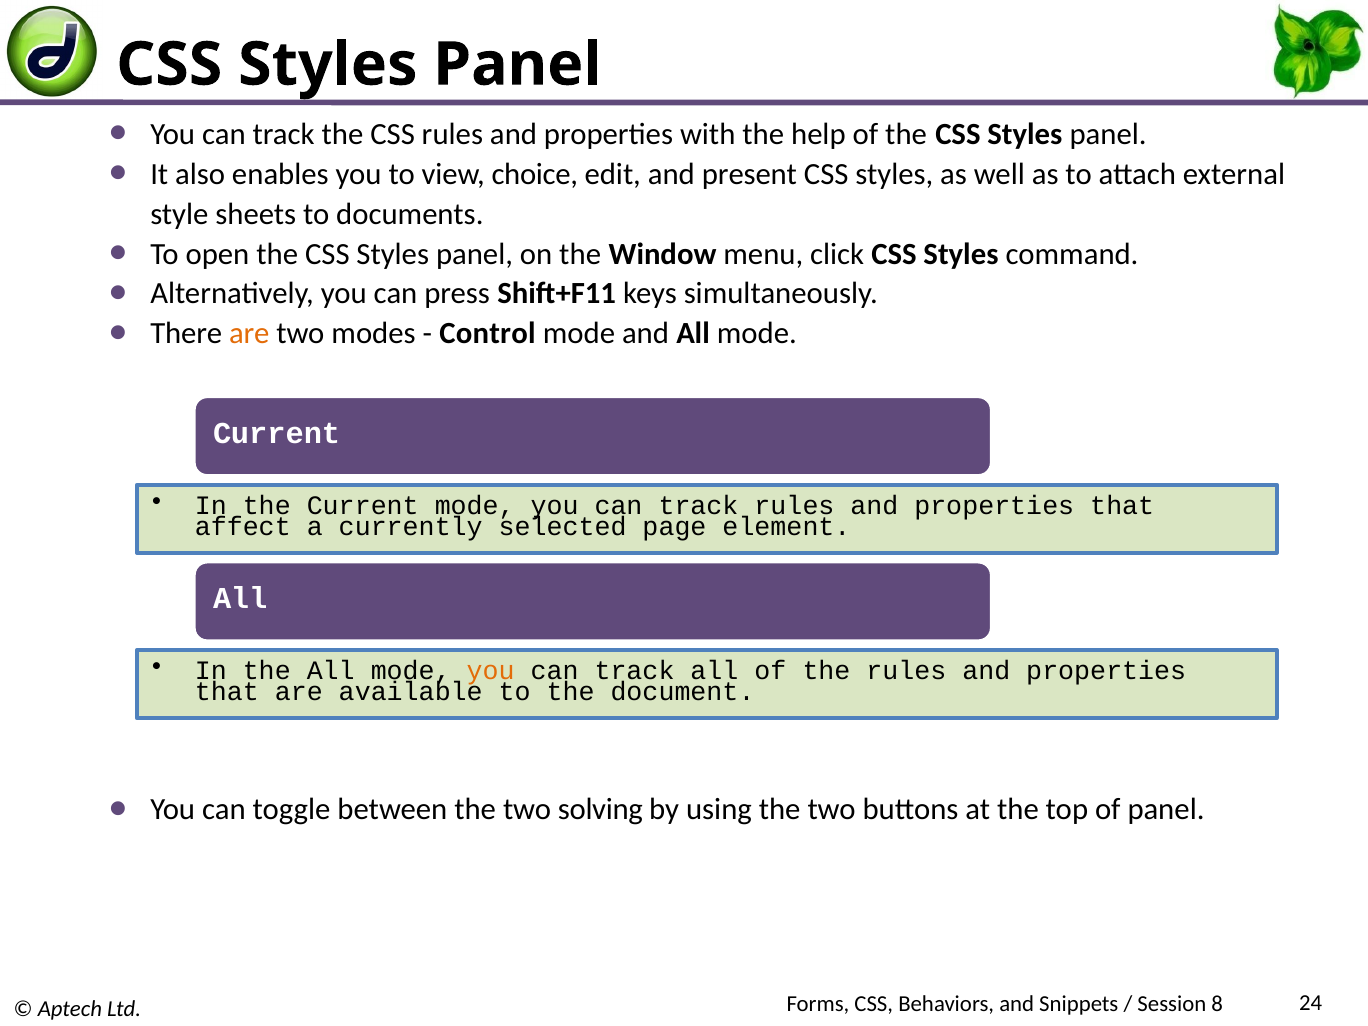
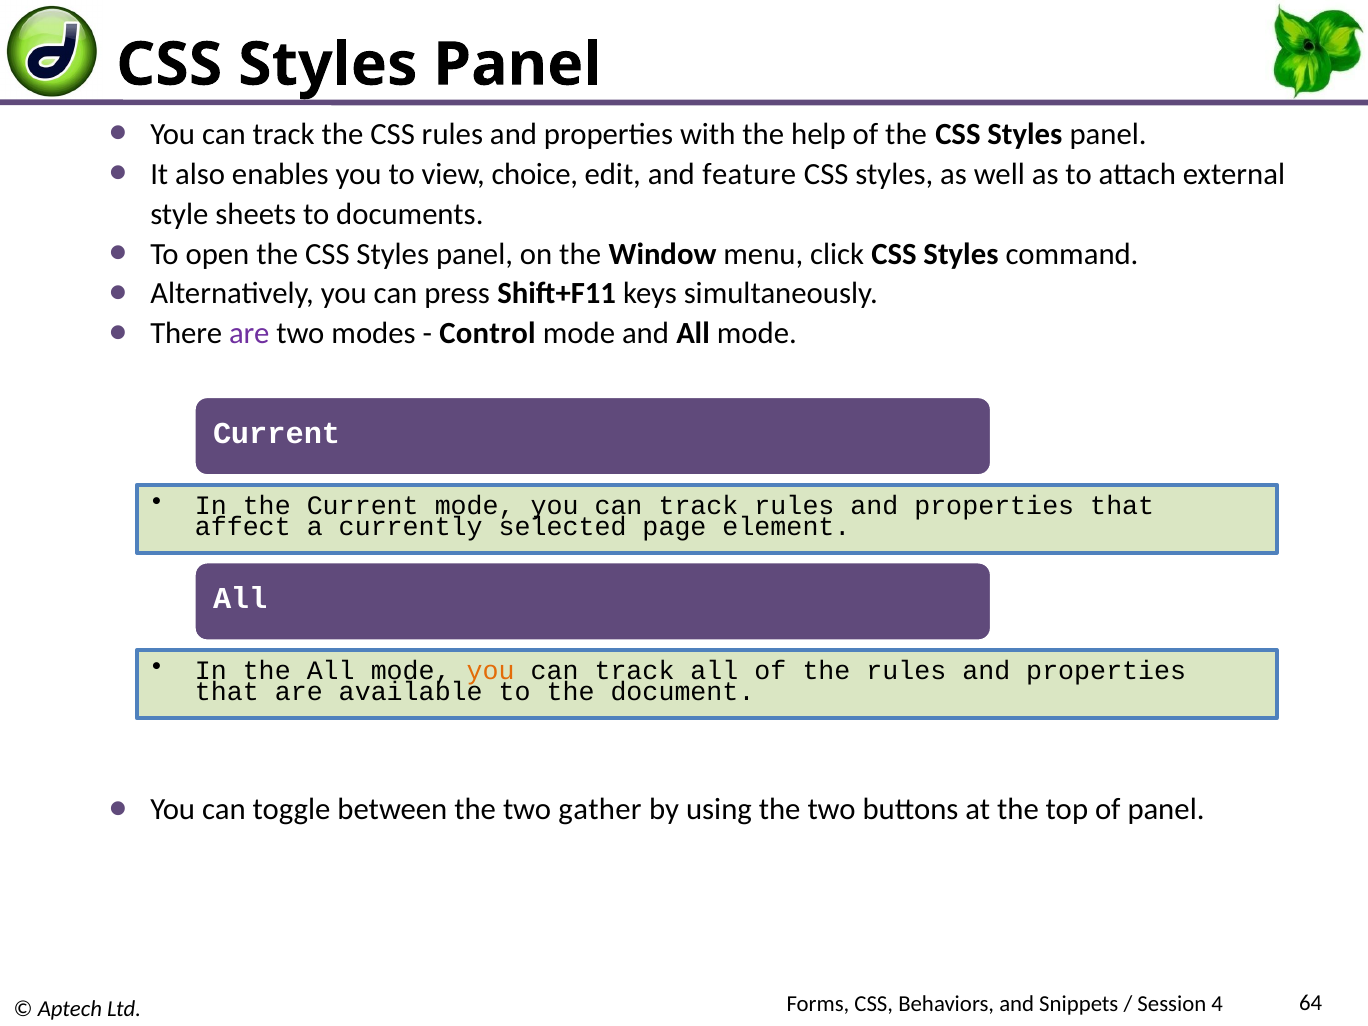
present: present -> feature (749, 174)
are colour: orange -> purple (249, 334)
solving: solving -> gather (600, 810)
8: 8 -> 4 (1217, 1004)
24: 24 -> 64 (1311, 1003)
